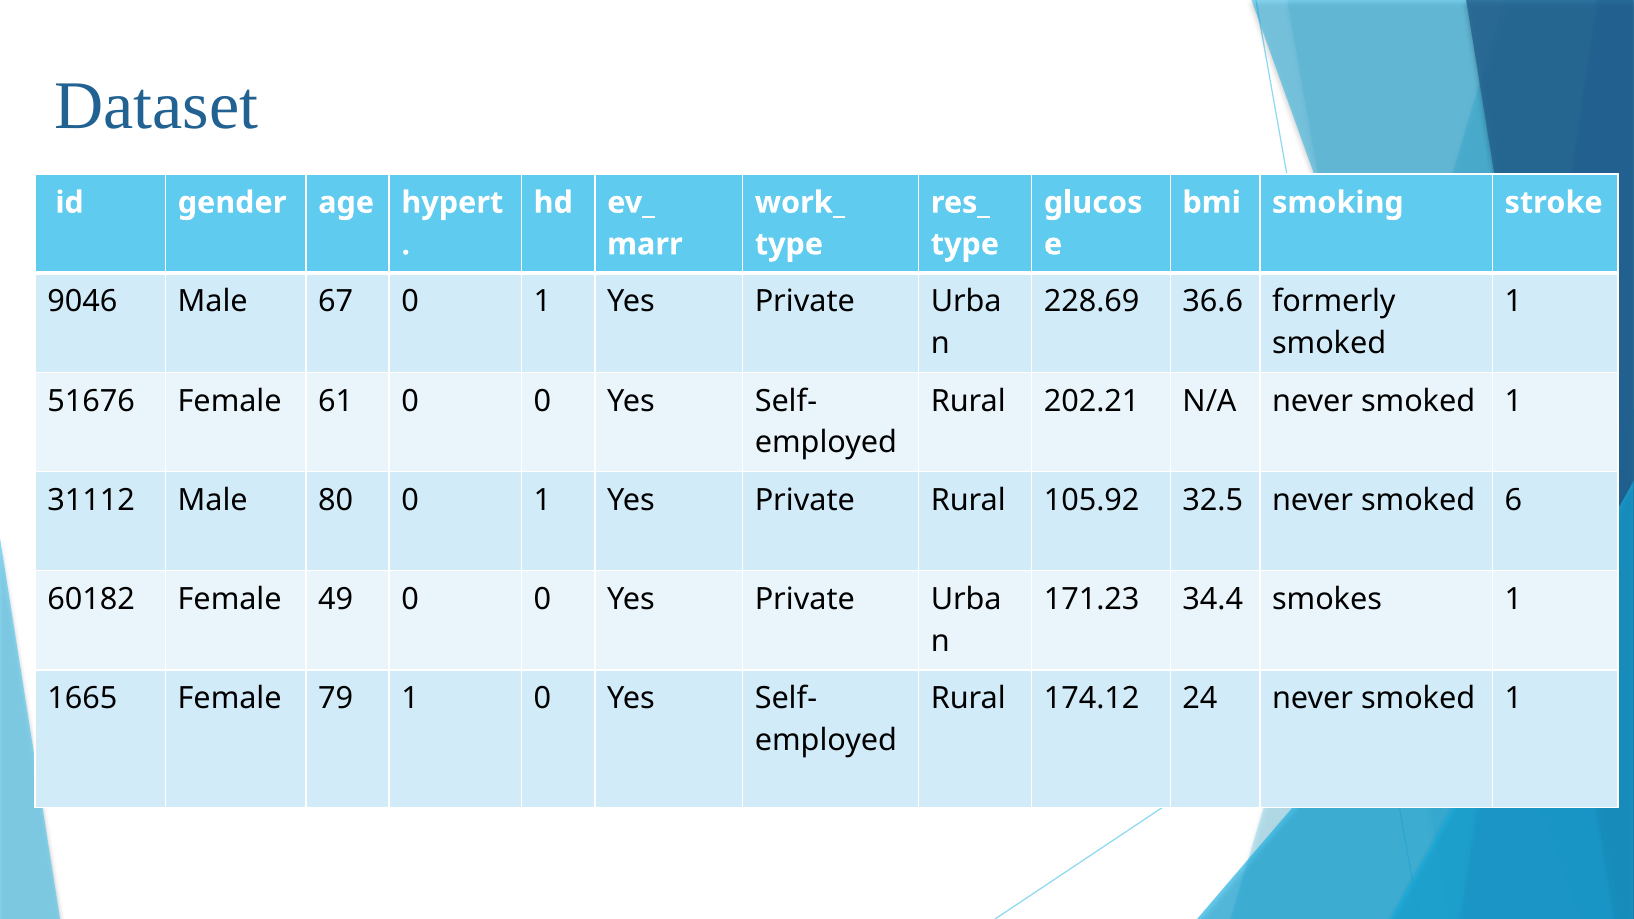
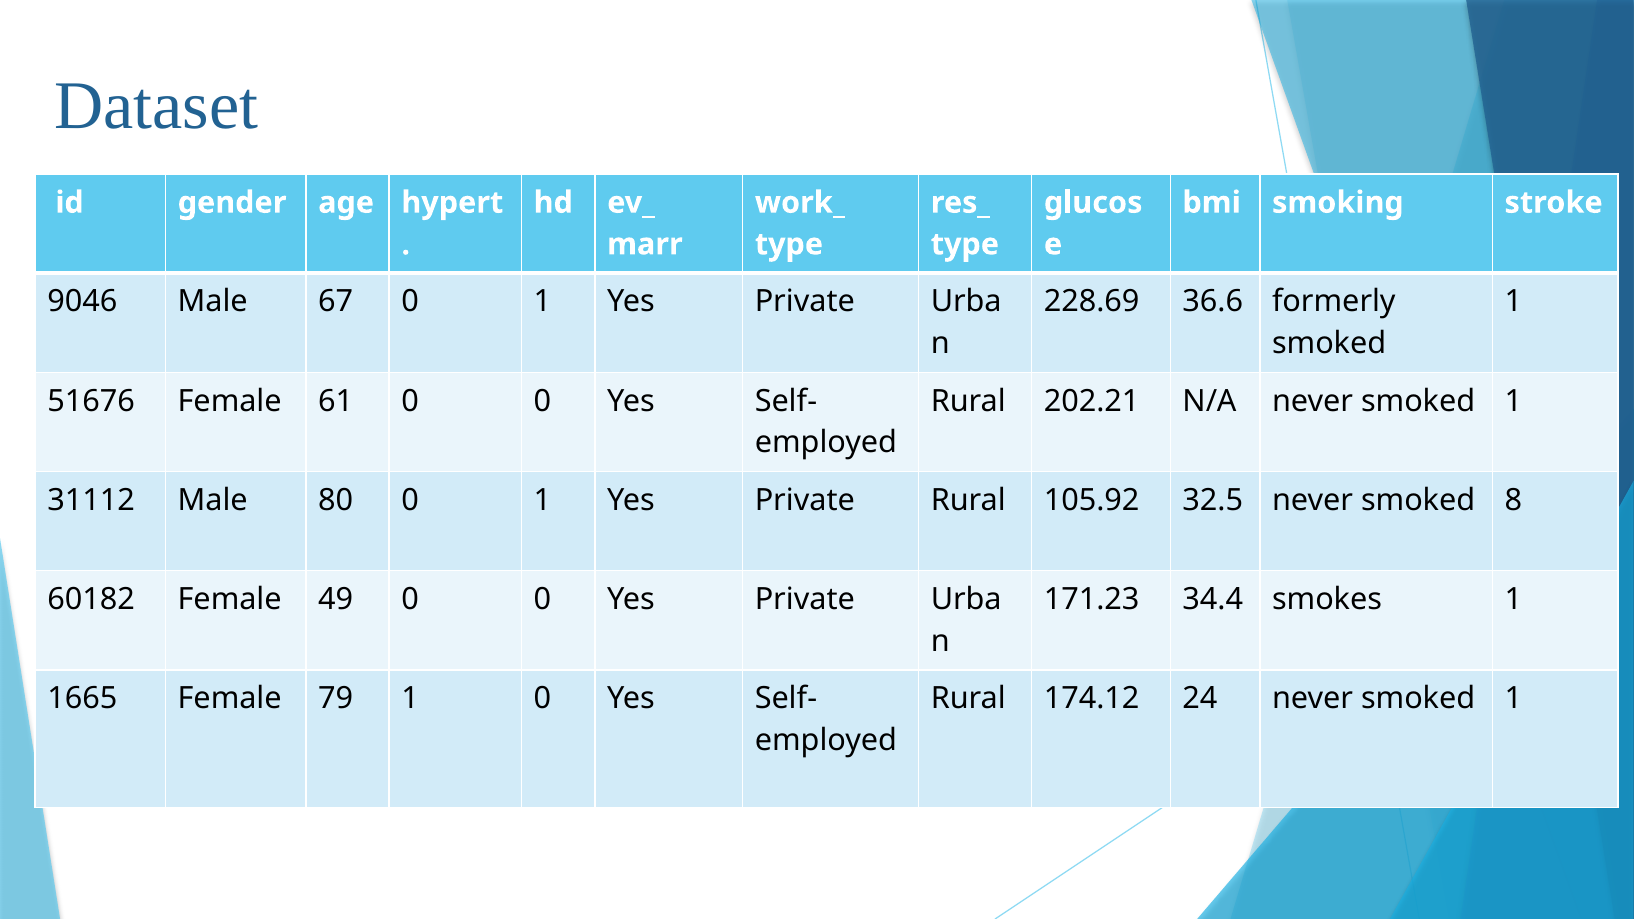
6: 6 -> 8 (1513, 500)
